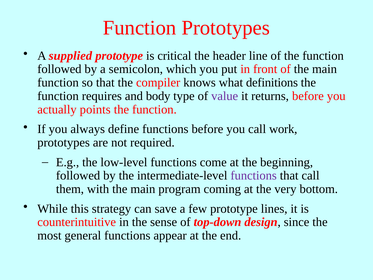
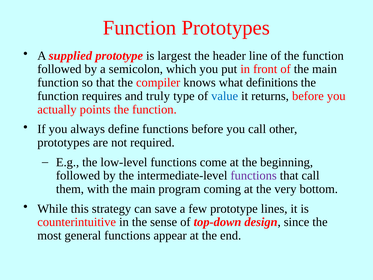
critical: critical -> largest (174, 56)
body: body -> truly (158, 96)
value colour: purple -> blue (225, 96)
work: work -> other (283, 129)
